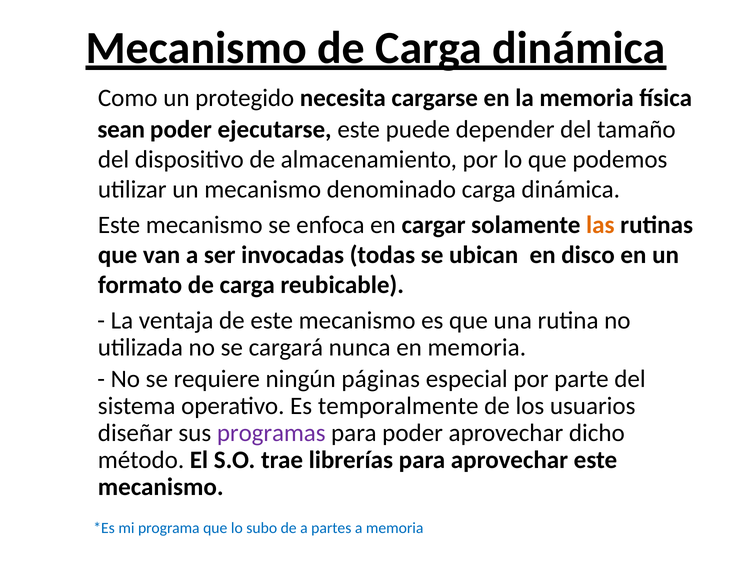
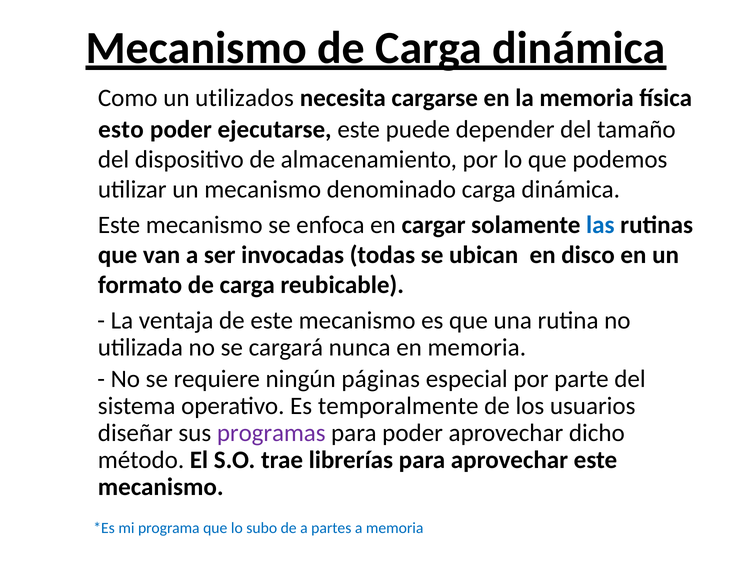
protegido: protegido -> utilizados (245, 98)
sean: sean -> esto (121, 130)
las colour: orange -> blue (600, 225)
